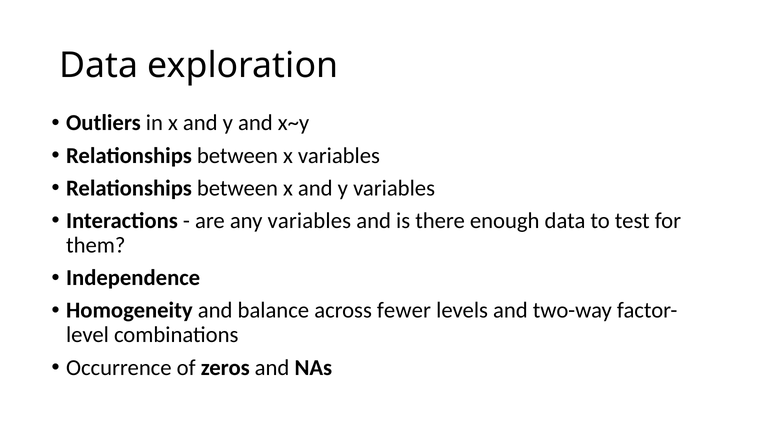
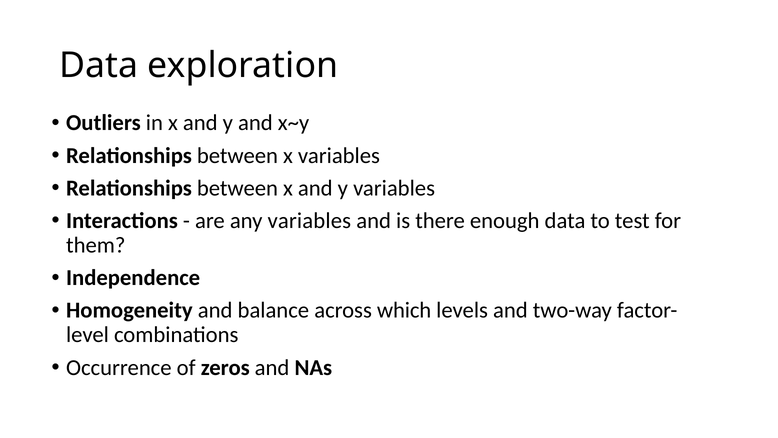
fewer: fewer -> which (404, 310)
